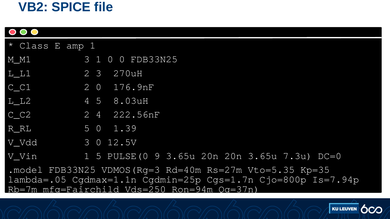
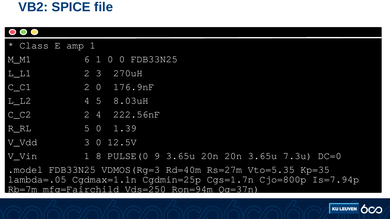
M_M1 3: 3 -> 6 (87, 59)
1 5: 5 -> 8 (99, 156)
